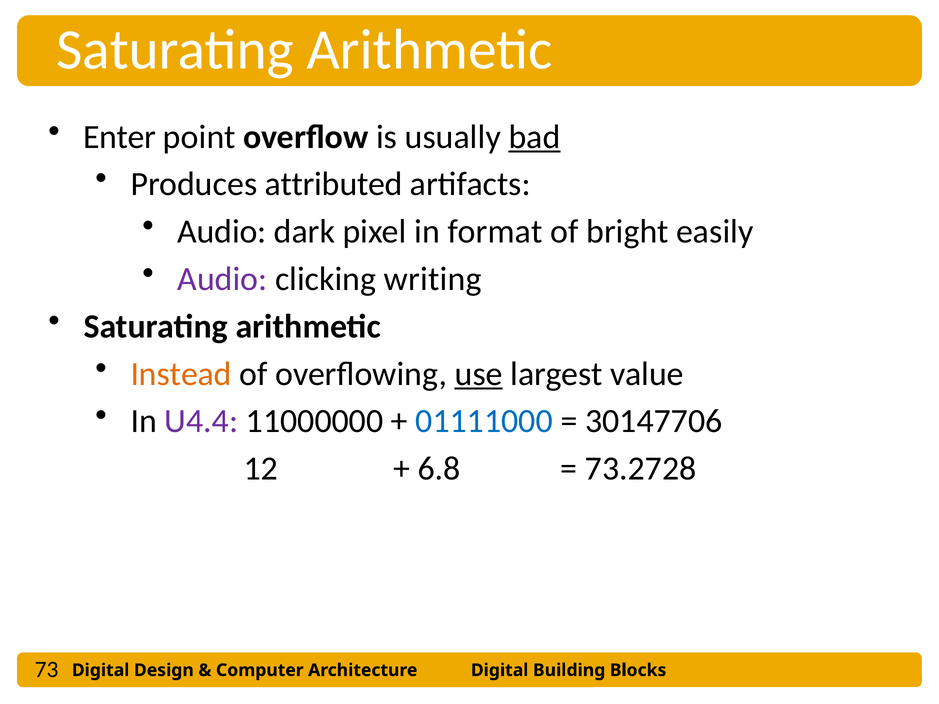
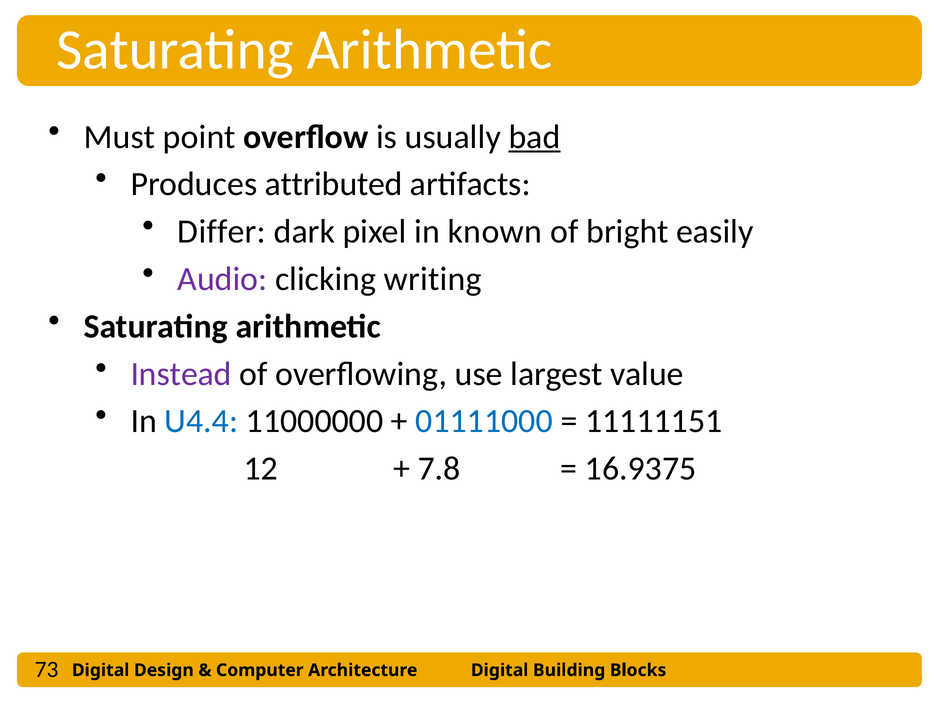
Enter: Enter -> Must (119, 137)
Audio: Audio -> Differ (222, 232)
format: format -> known (495, 232)
Instead colour: orange -> purple (181, 374)
use underline: present -> none (479, 374)
U4.4 colour: purple -> blue (201, 421)
30147706: 30147706 -> 11111151 (654, 421)
6.8: 6.8 -> 7.8 (439, 469)
73.2728: 73.2728 -> 16.9375 (641, 469)
